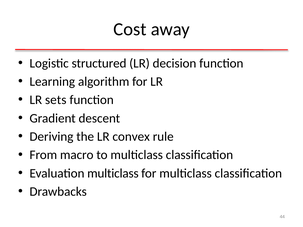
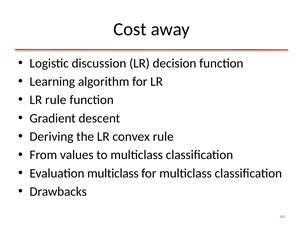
structured: structured -> discussion (99, 63)
LR sets: sets -> rule (56, 100)
macro: macro -> values (77, 155)
